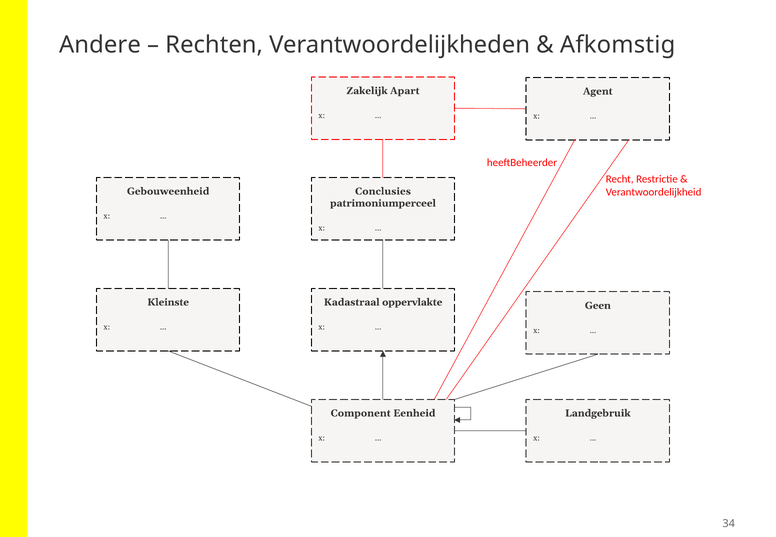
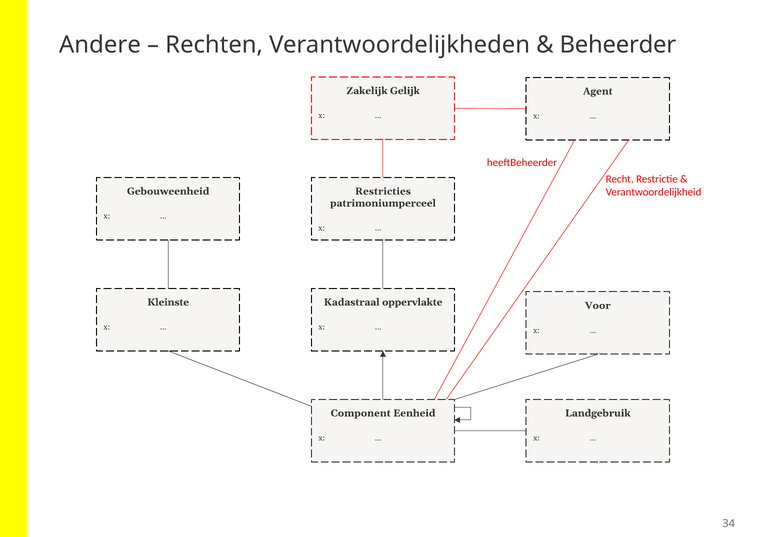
Afkomstig: Afkomstig -> Beheerder (618, 45)
Apart: Apart -> Gelijk (405, 91)
Conclusies: Conclusies -> Restricties (383, 191)
Geen: Geen -> Voor (598, 306)
